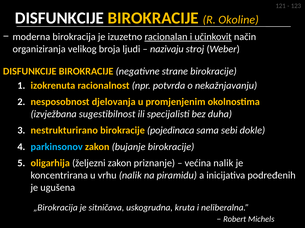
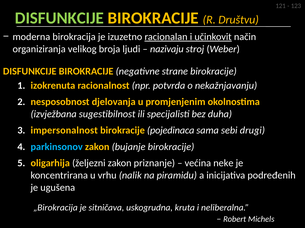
DISFUNKCIJE colour: white -> light green (59, 18)
Okoline: Okoline -> Društvu (239, 20)
nestrukturirano: nestrukturirano -> impersonalnost (64, 131)
dokle: dokle -> drugi (252, 131)
većina nalik: nalik -> neke (223, 164)
